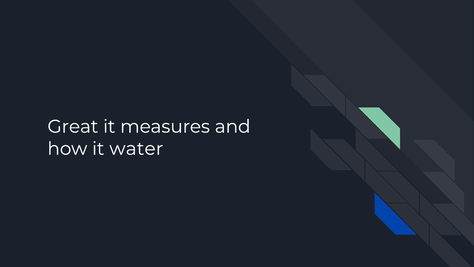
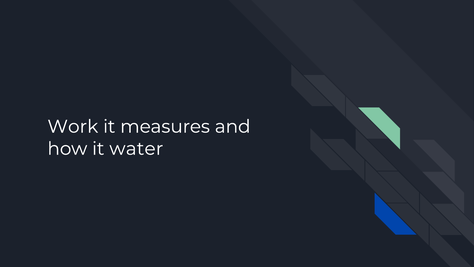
Great: Great -> Work (73, 126)
